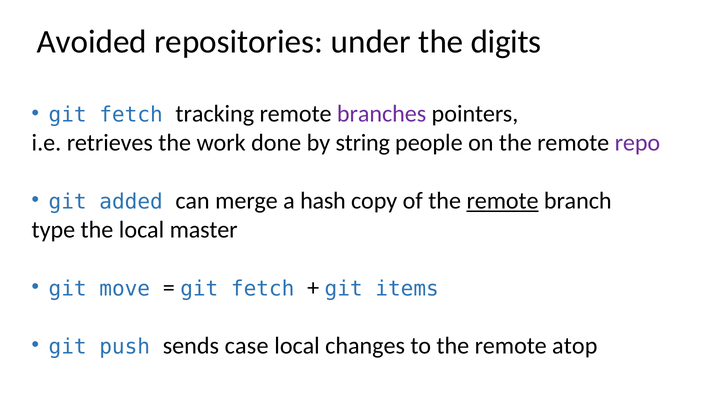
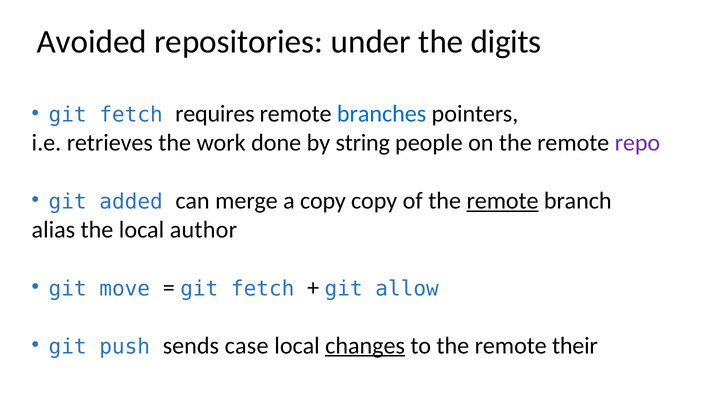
tracking: tracking -> requires (215, 114)
branches colour: purple -> blue (382, 114)
a hash: hash -> copy (323, 201)
type: type -> alias (53, 230)
master: master -> author (203, 230)
items: items -> allow (407, 289)
changes underline: none -> present (365, 346)
atop: atop -> their (575, 346)
